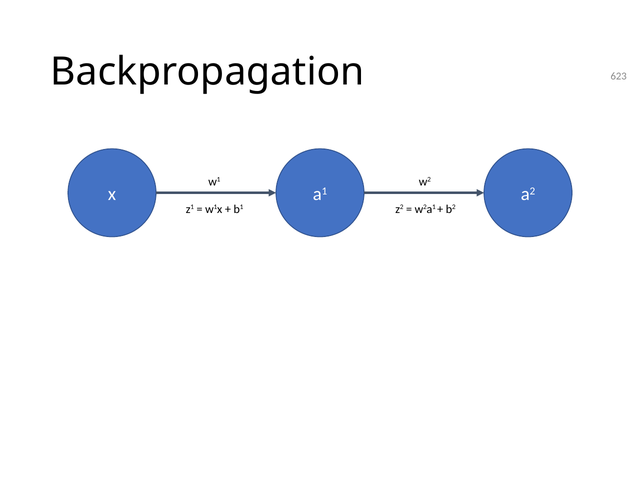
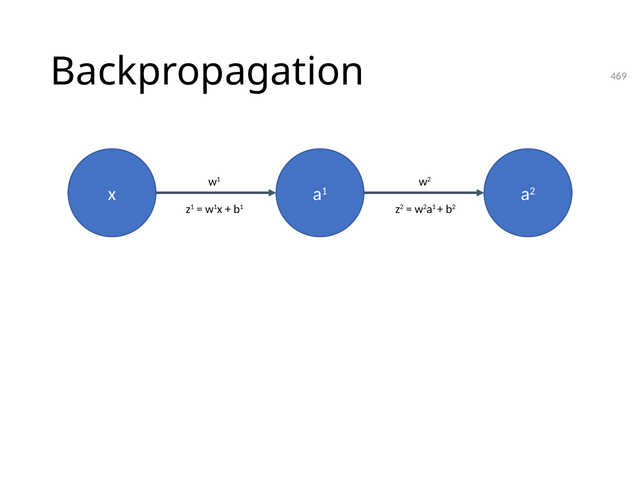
623: 623 -> 469 (619, 76)
